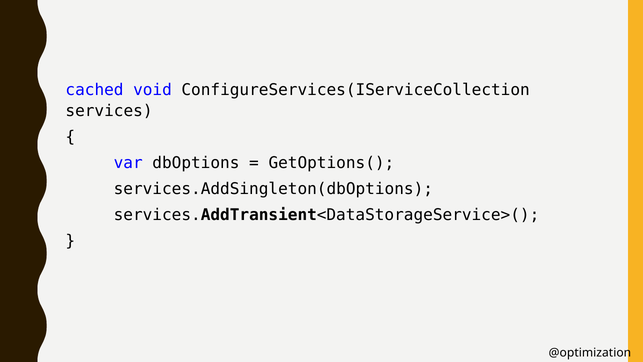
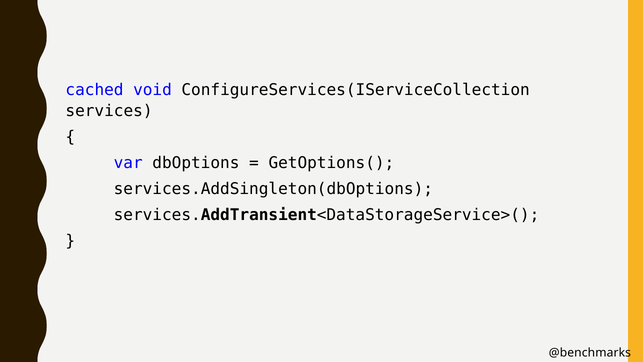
@optimization: @optimization -> @benchmarks (590, 353)
